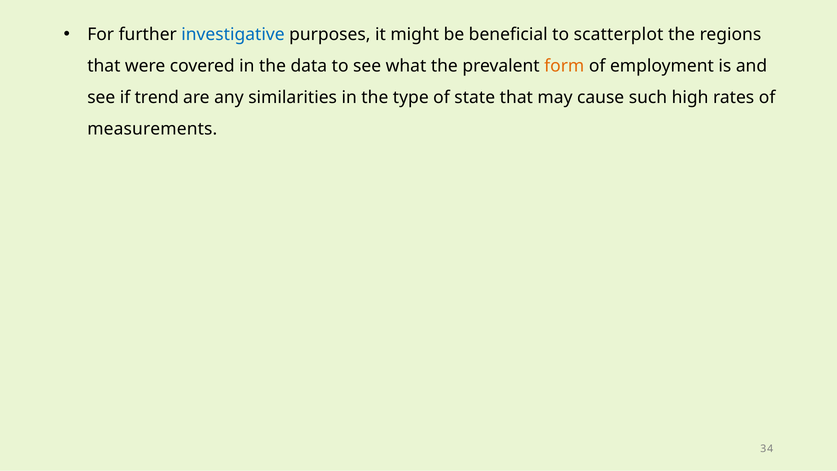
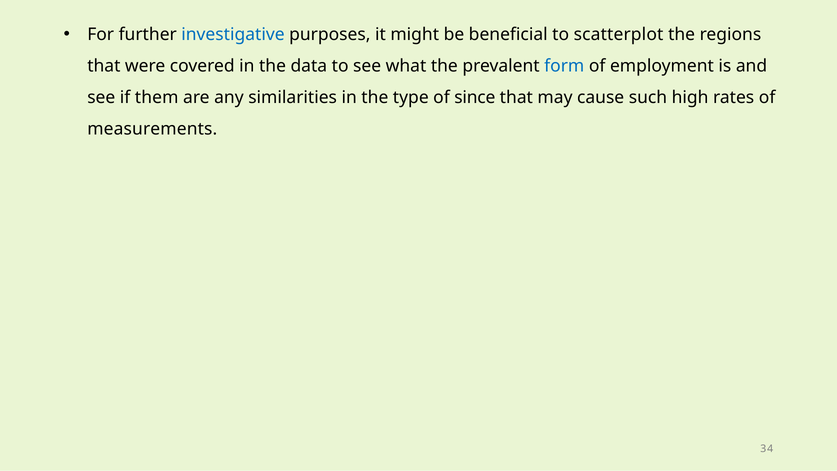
form colour: orange -> blue (564, 66)
trend: trend -> them (157, 97)
state: state -> since (475, 97)
